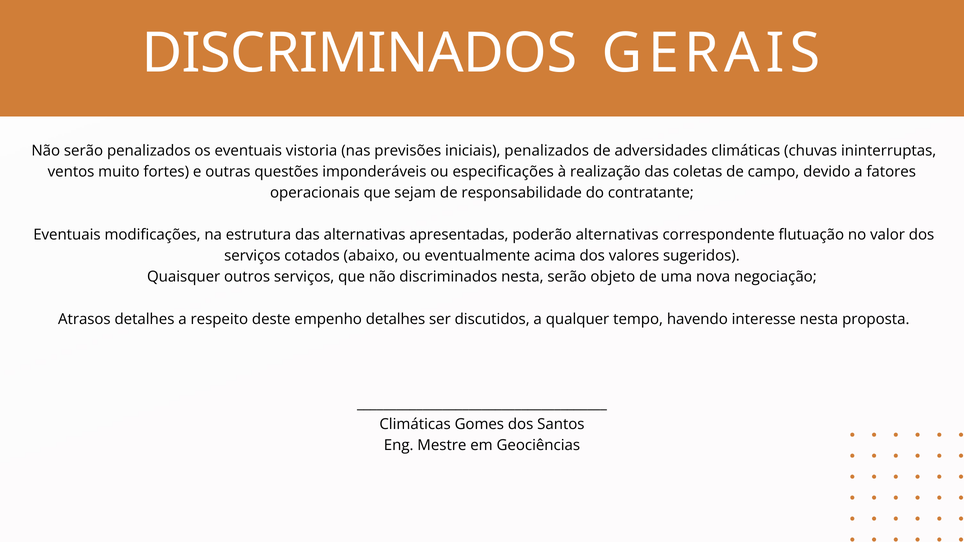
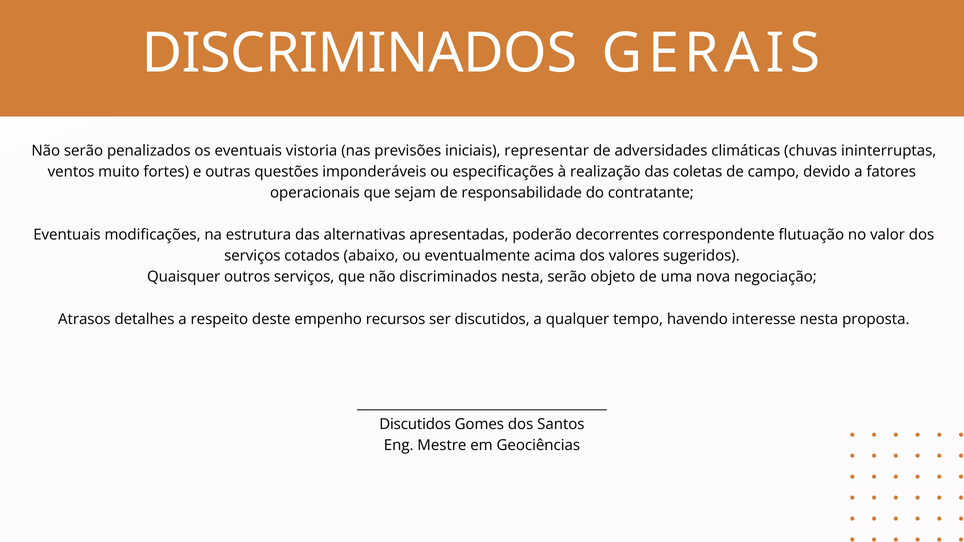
iniciais penalizados: penalizados -> representar (547, 151)
poderão alternativas: alternativas -> decorrentes (617, 235)
empenho detalhes: detalhes -> recursos (396, 319)
Climáticas: Climáticas -> Discutidos (415, 424)
